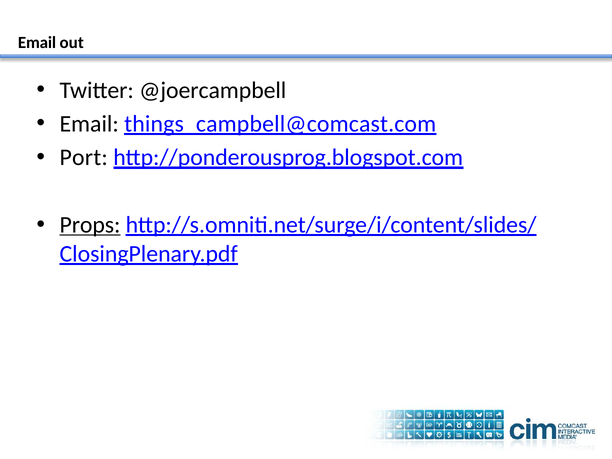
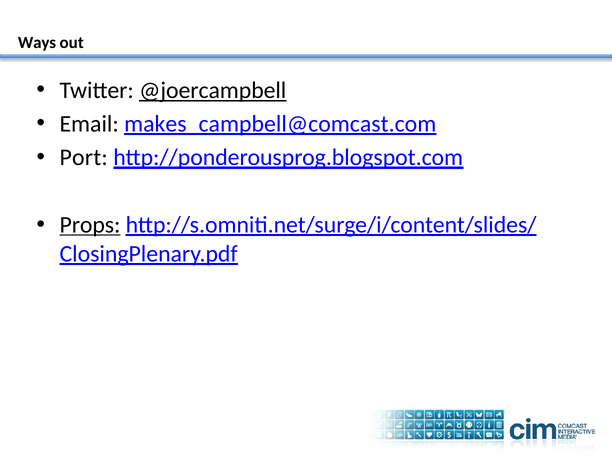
Email: Email -> Ways (37, 43)
@joercampbell underline: none -> present (213, 90)
things_campbell@comcast.com: things_campbell@comcast.com -> makes_campbell@comcast.com (280, 124)
